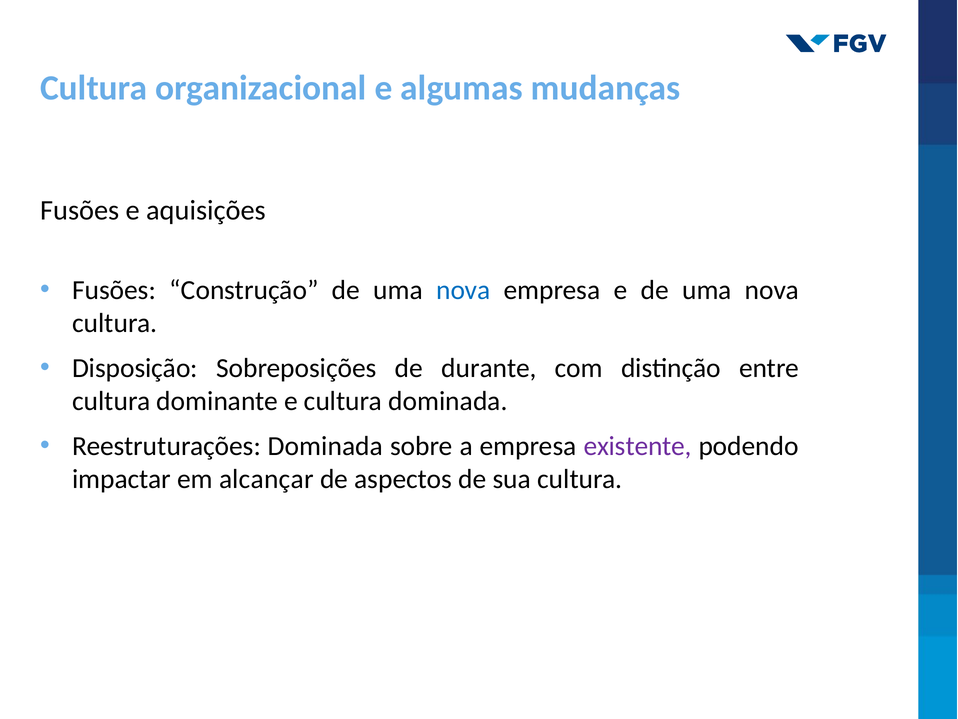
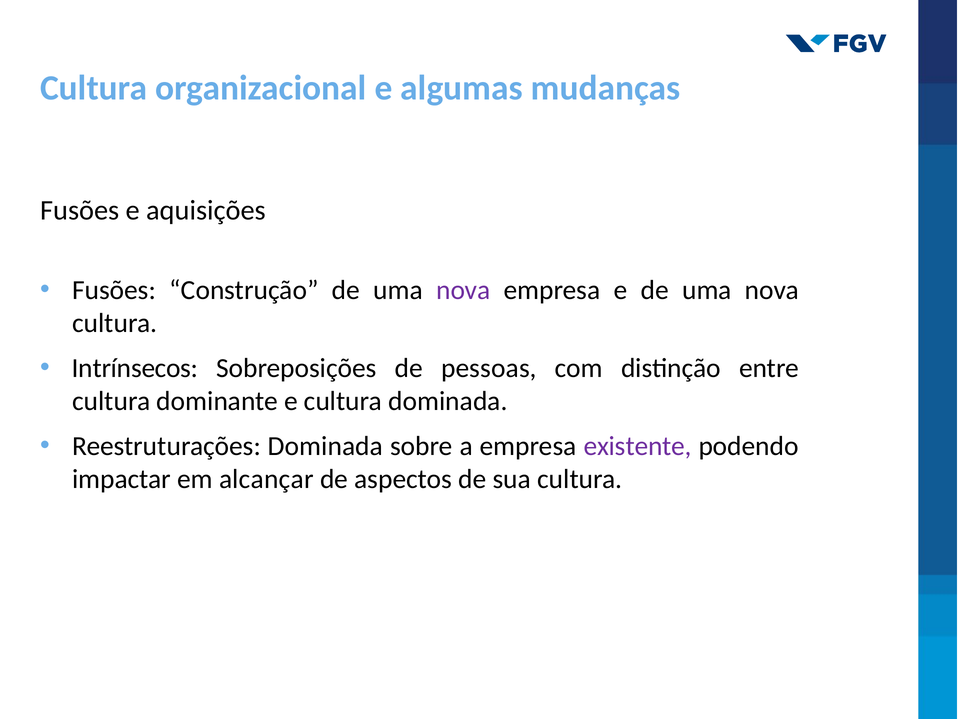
nova colour: blue -> purple (463, 290)
Disposição: Disposição -> Intrínsecos (135, 368)
durante: durante -> pessoas (489, 368)
